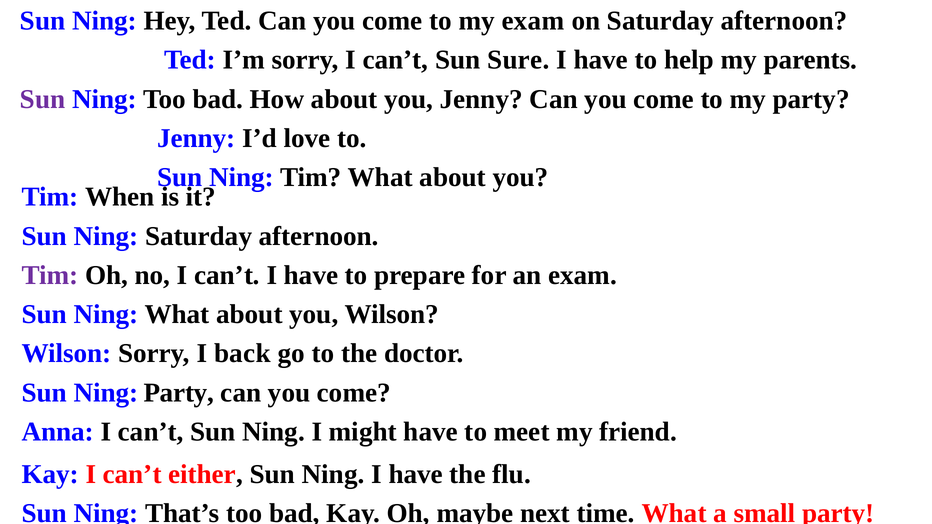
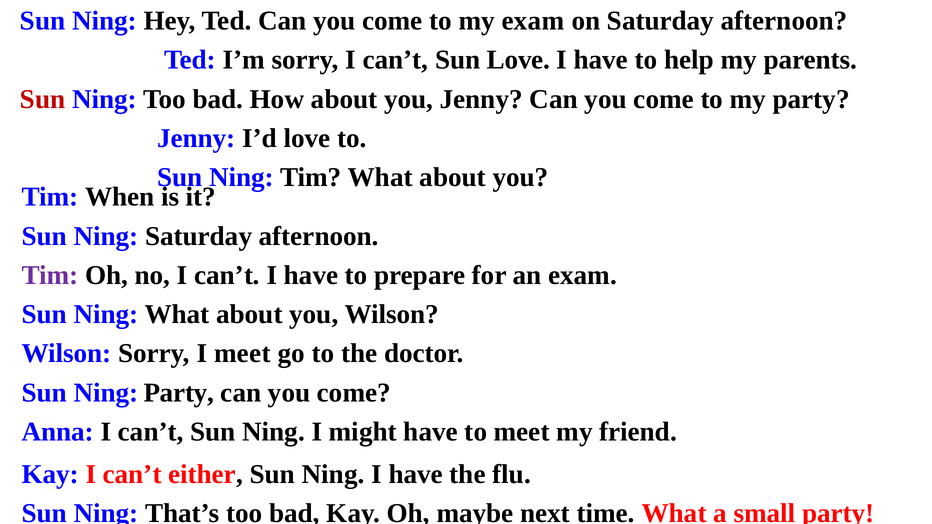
Sun Sure: Sure -> Love (519, 60)
Sun colour: purple -> red (43, 99)
I back: back -> meet (242, 354)
